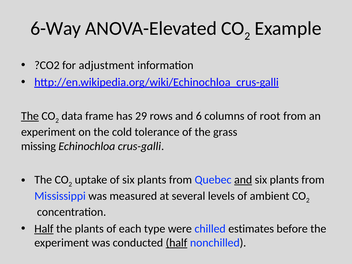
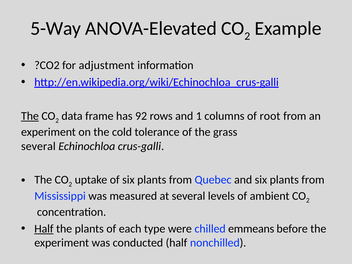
6-Way: 6-Way -> 5-Way (56, 28)
29: 29 -> 92 (141, 116)
6: 6 -> 1 (199, 116)
missing: missing -> several (38, 146)
and underline: present -> none (243, 180)
estimates: estimates -> emmeans (251, 229)
half underline: present -> none (177, 243)
